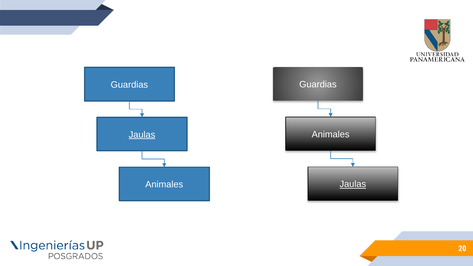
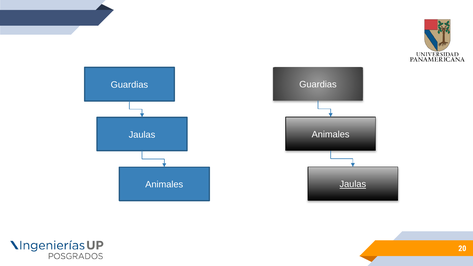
Jaulas underline: present -> none (142, 135)
